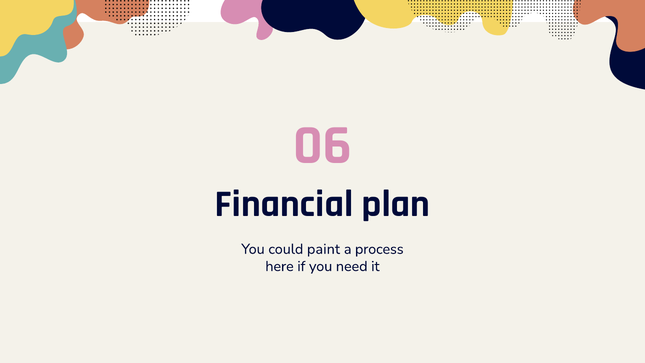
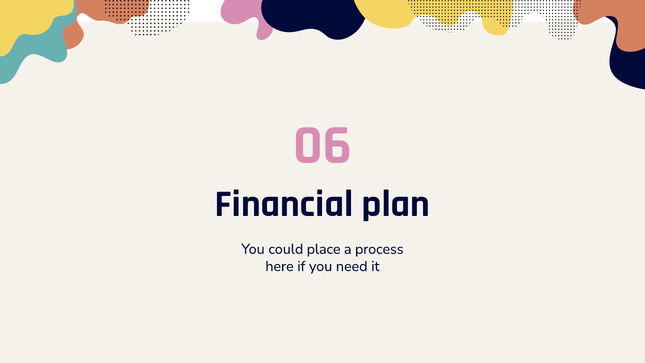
paint: paint -> place (324, 249)
